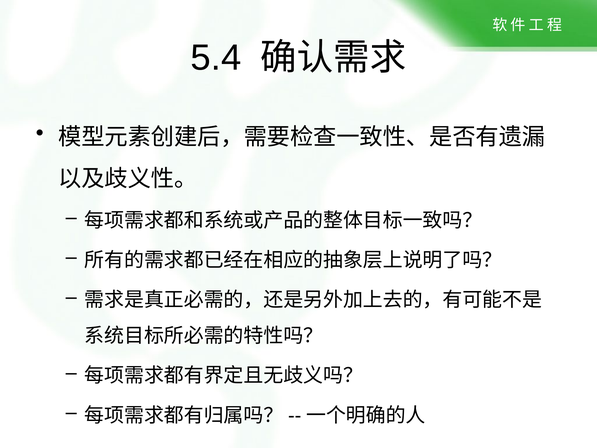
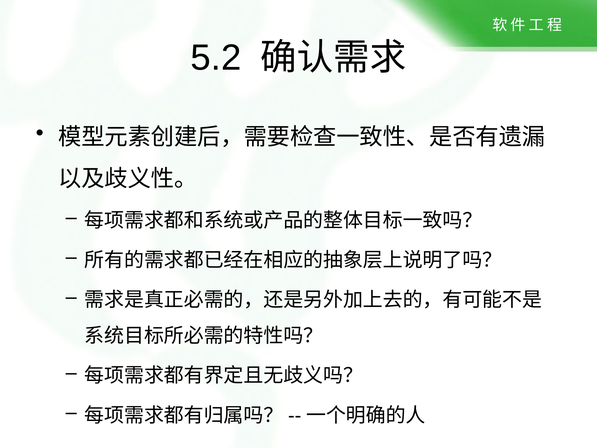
5.4: 5.4 -> 5.2 (216, 58)
